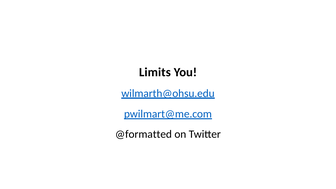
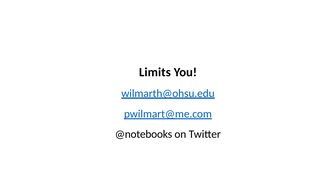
@formatted: @formatted -> @notebooks (144, 134)
